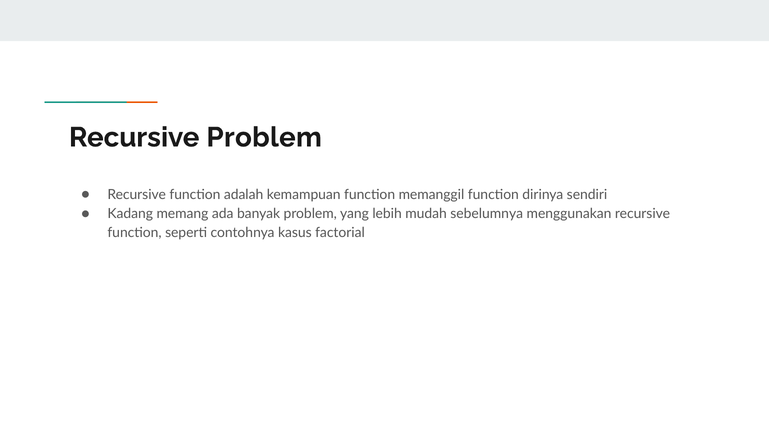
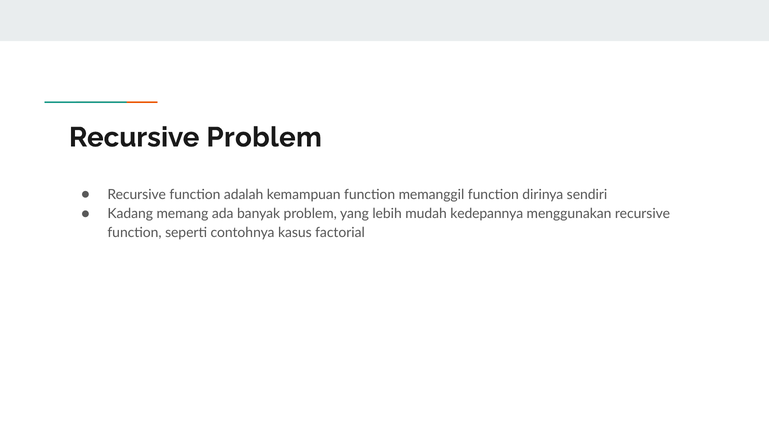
sebelumnya: sebelumnya -> kedepannya (487, 213)
